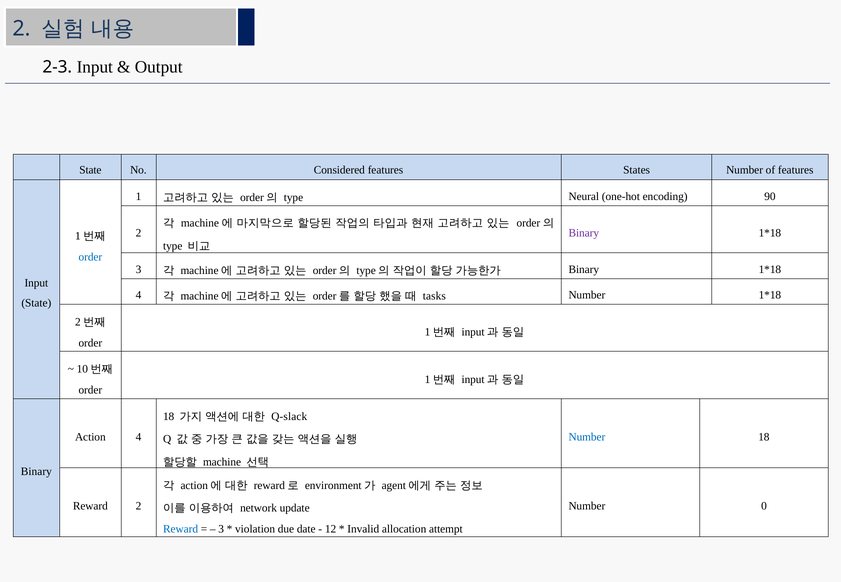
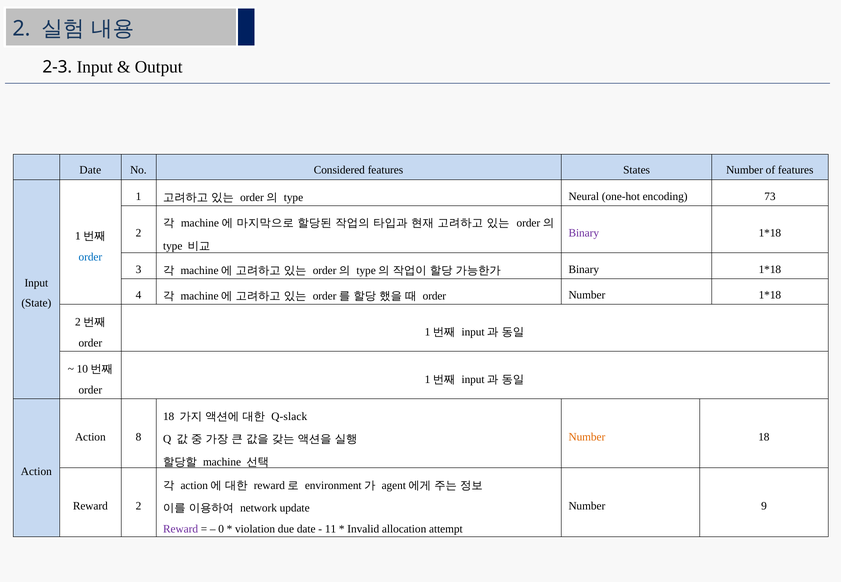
State: State -> Date (90, 170)
90: 90 -> 73 (770, 197)
tasks: tasks -> order (434, 296)
Action 4: 4 -> 8 (138, 437)
Number colour: blue -> orange (587, 437)
Binary: Binary -> Action (36, 472)
0: 0 -> 9 (764, 506)
Reward colour: blue -> purple (181, 529)
3: 3 -> 0 (221, 529)
12: 12 -> 11 (331, 529)
